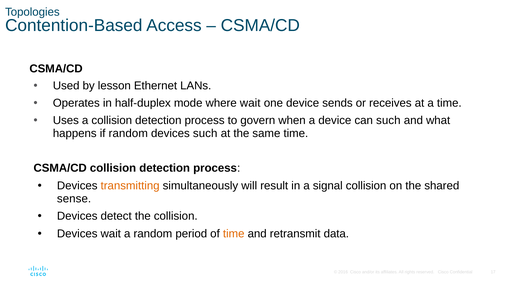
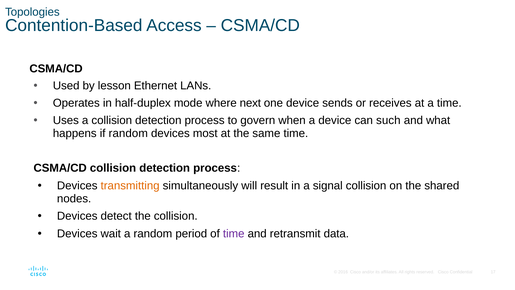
where wait: wait -> next (250, 103)
devices such: such -> most (205, 133)
sense: sense -> nodes (74, 198)
time colour: orange -> purple (234, 233)
